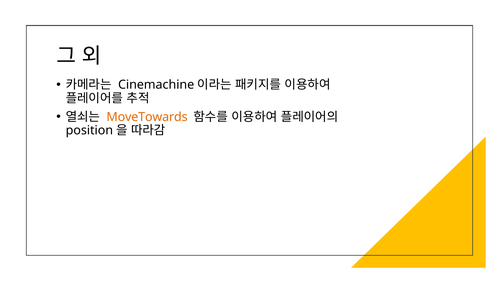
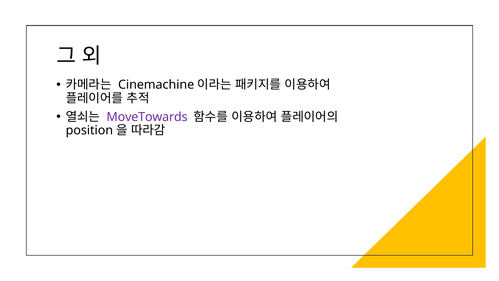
MoveTowards colour: orange -> purple (147, 117)
